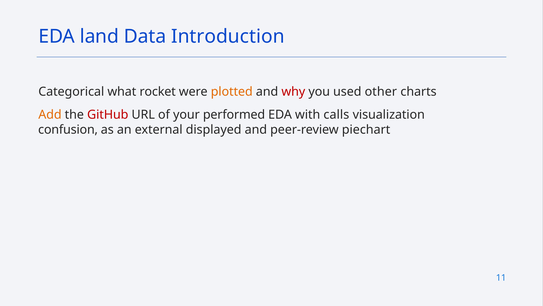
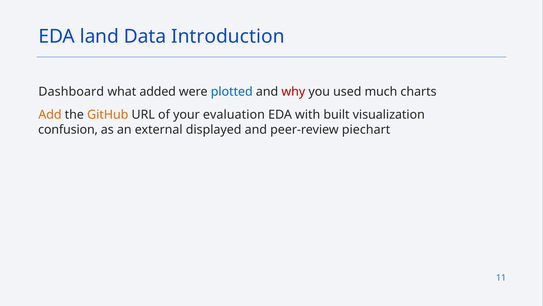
Categorical: Categorical -> Dashboard (71, 92)
rocket: rocket -> added (158, 92)
plotted colour: orange -> blue (232, 92)
other: other -> much (381, 92)
GitHub colour: red -> orange (108, 115)
performed: performed -> evaluation (234, 115)
calls: calls -> built (336, 115)
